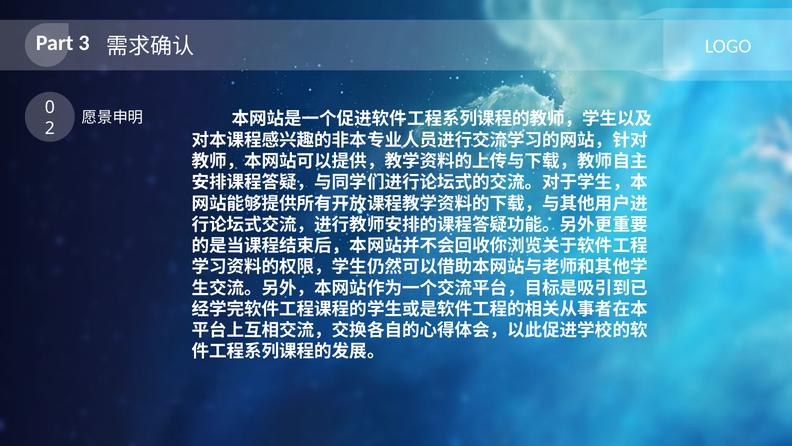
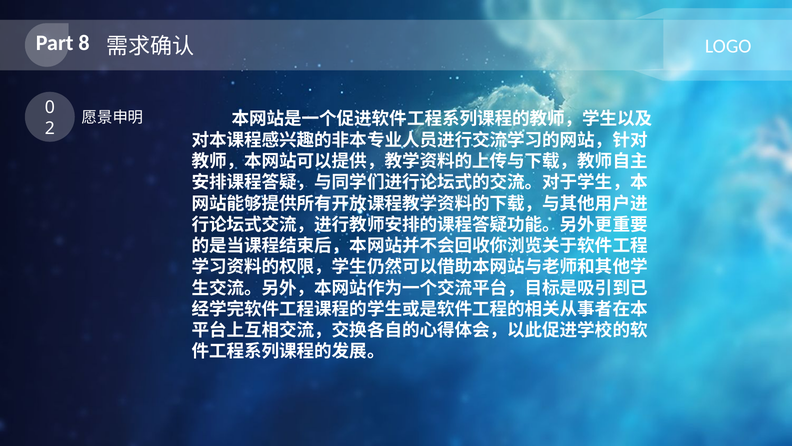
3: 3 -> 8 (84, 43)
